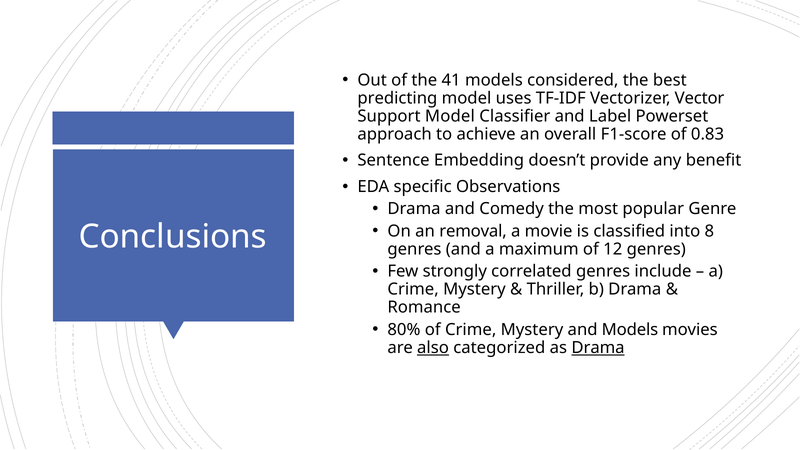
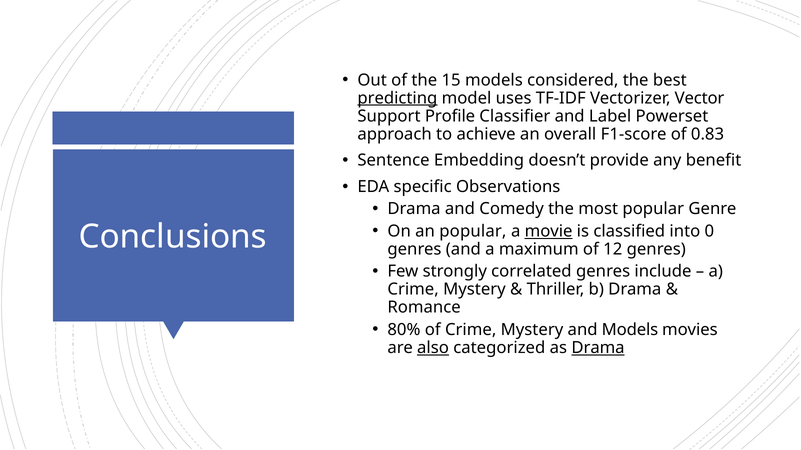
41: 41 -> 15 (451, 80)
predicting underline: none -> present (397, 98)
Support Model: Model -> Profile (450, 116)
an removal: removal -> popular (473, 231)
movie underline: none -> present (549, 231)
8: 8 -> 0 (709, 231)
